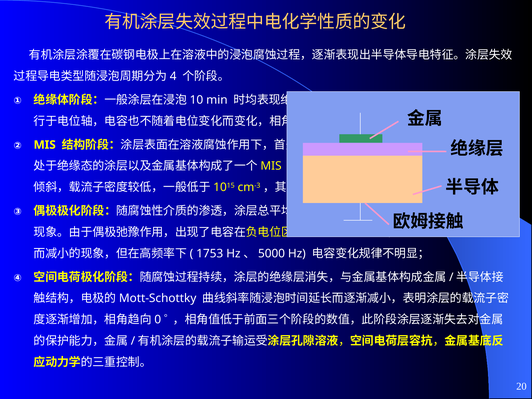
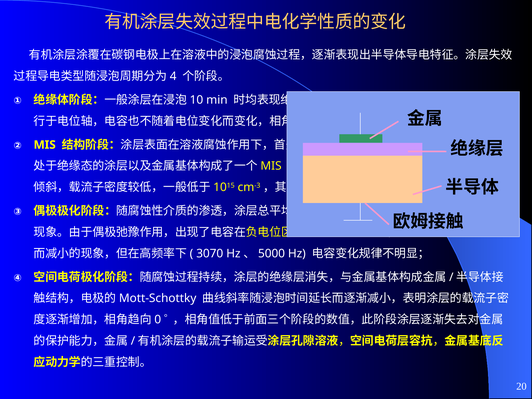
1753: 1753 -> 3070 (210, 253)
